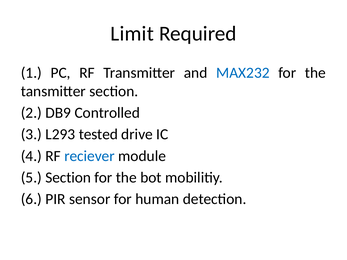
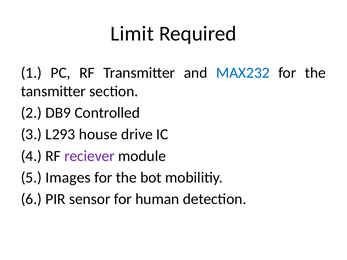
tested: tested -> house (98, 135)
reciever colour: blue -> purple (89, 156)
5 Section: Section -> Images (68, 178)
